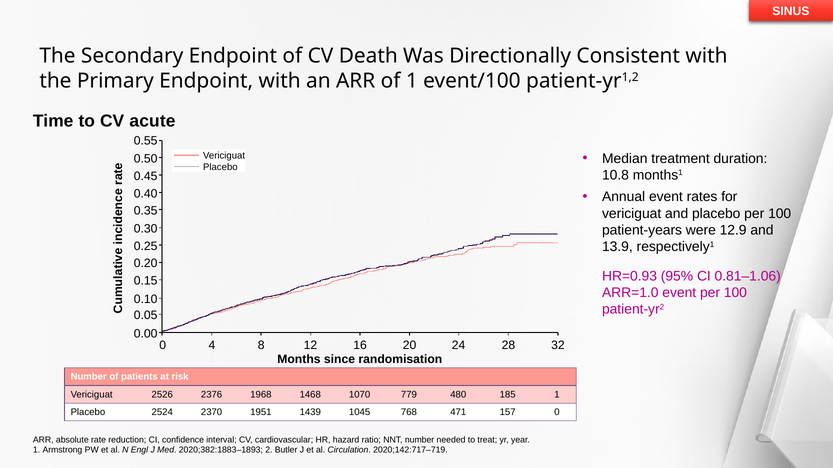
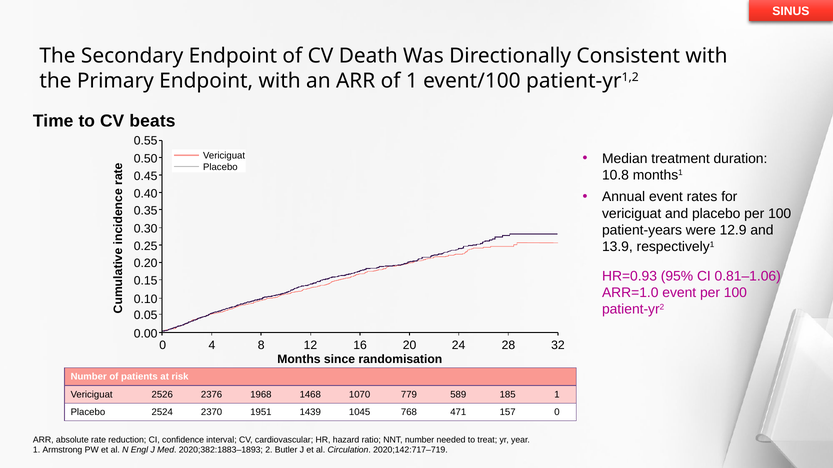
acute: acute -> beats (152, 121)
480: 480 -> 589 (458, 395)
